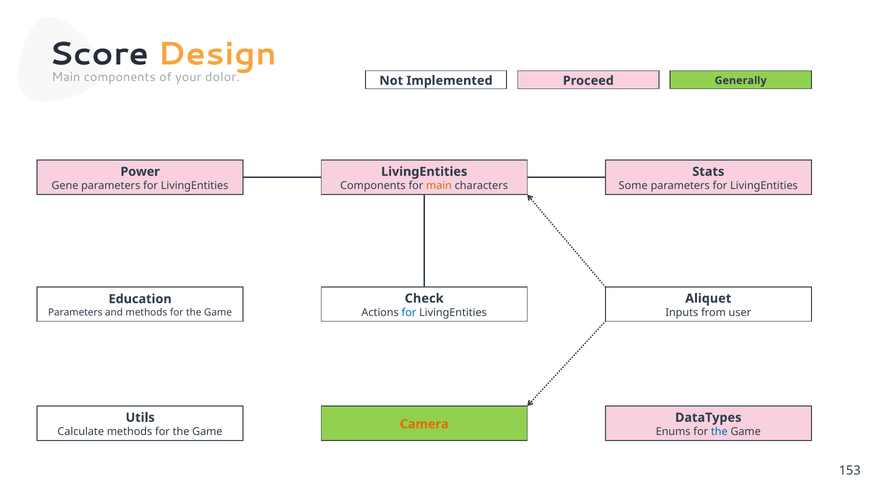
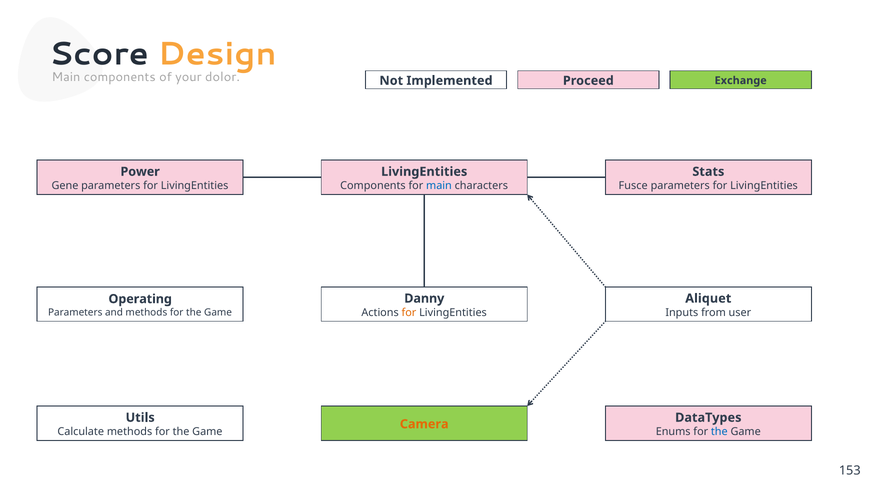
Generally: Generally -> Exchange (741, 81)
main colour: orange -> blue (439, 186)
Some: Some -> Fusce (633, 186)
Check: Check -> Danny (424, 299)
Education: Education -> Operating (140, 299)
for colour: blue -> orange (409, 313)
